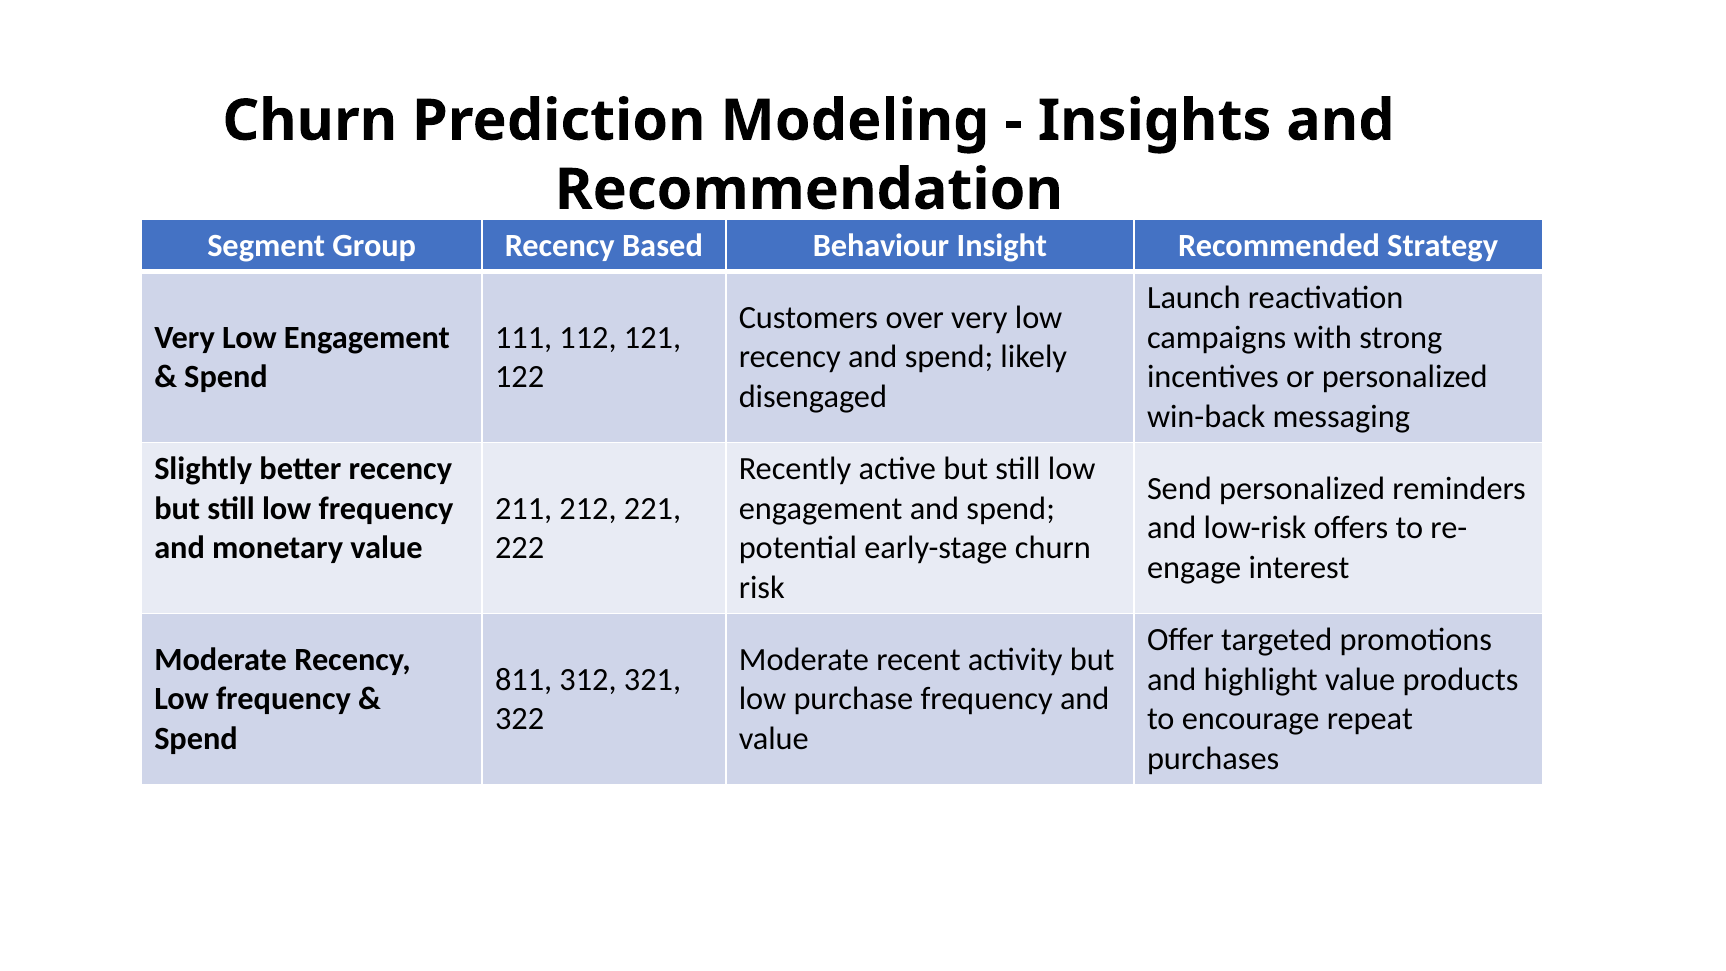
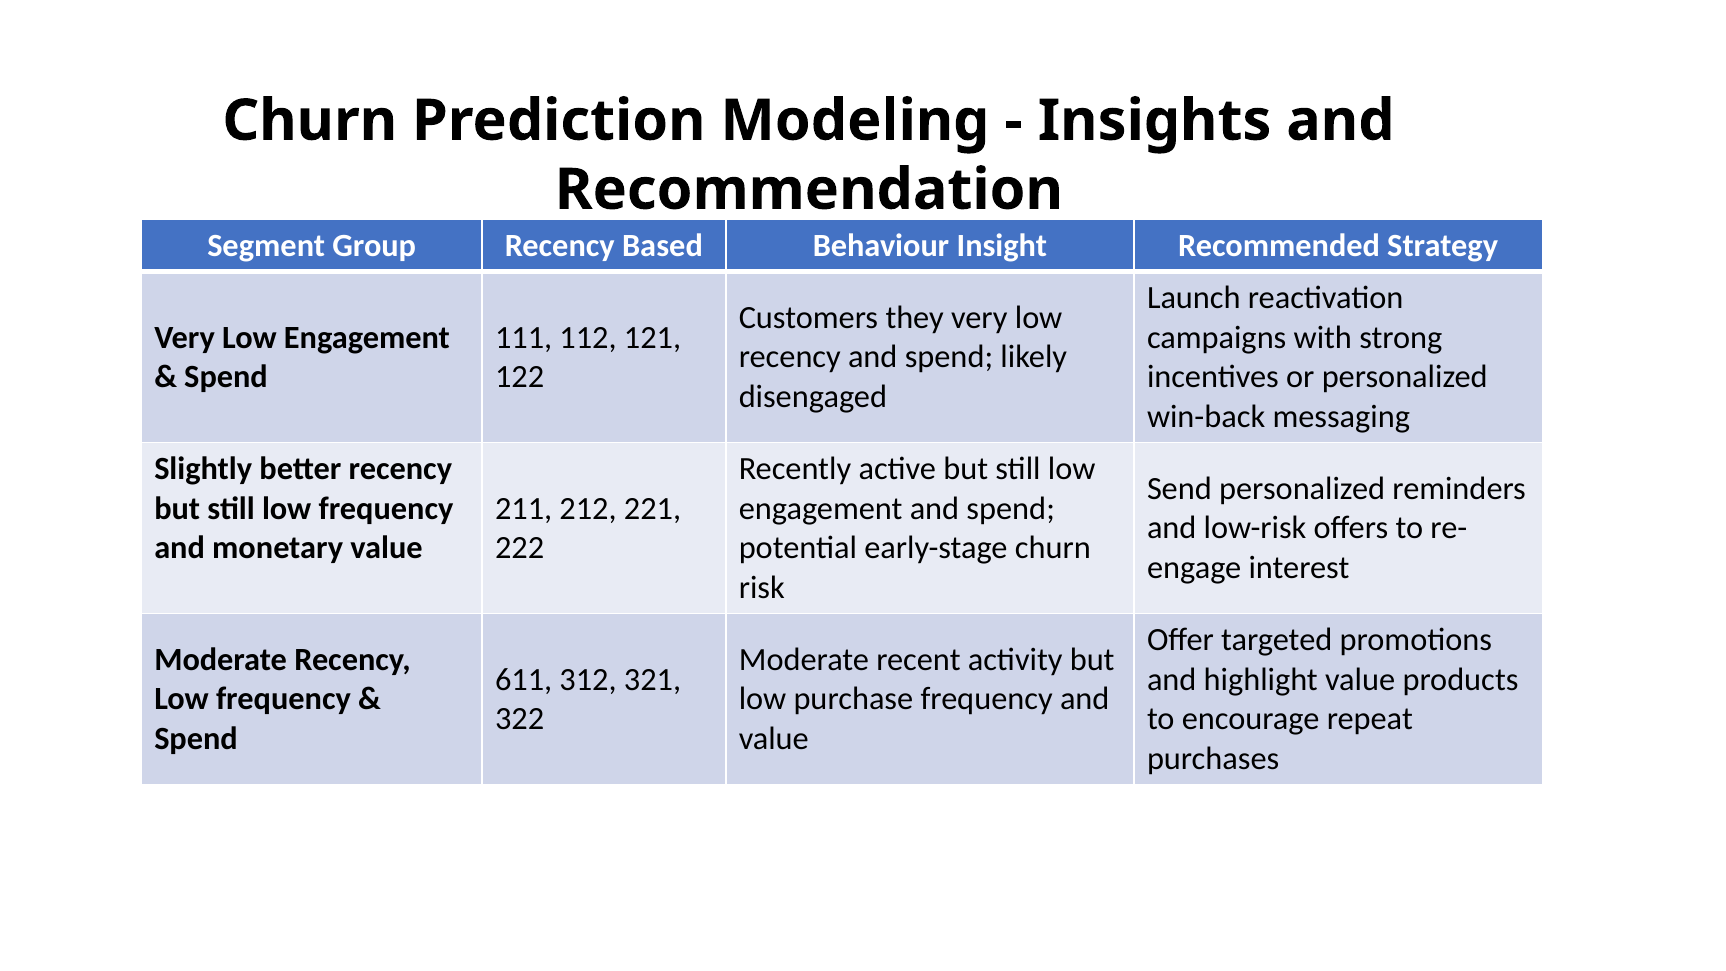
over: over -> they (915, 318)
811: 811 -> 611 (524, 679)
